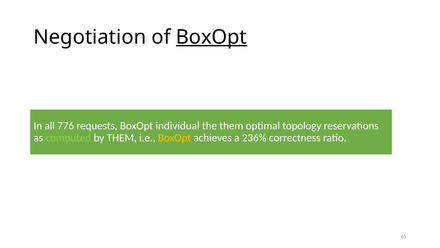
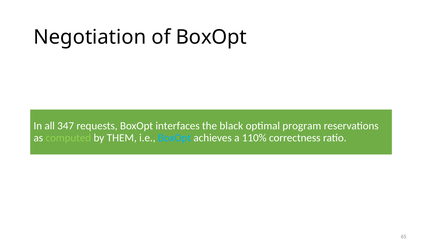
BoxOpt underline: present -> none (211, 37)
776: 776 -> 347 (66, 126)
individual: individual -> interfaces (178, 126)
the them: them -> black (231, 126)
topology: topology -> program (302, 126)
BoxOpt colour: yellow -> light blue (174, 138)
236%: 236% -> 110% (254, 138)
